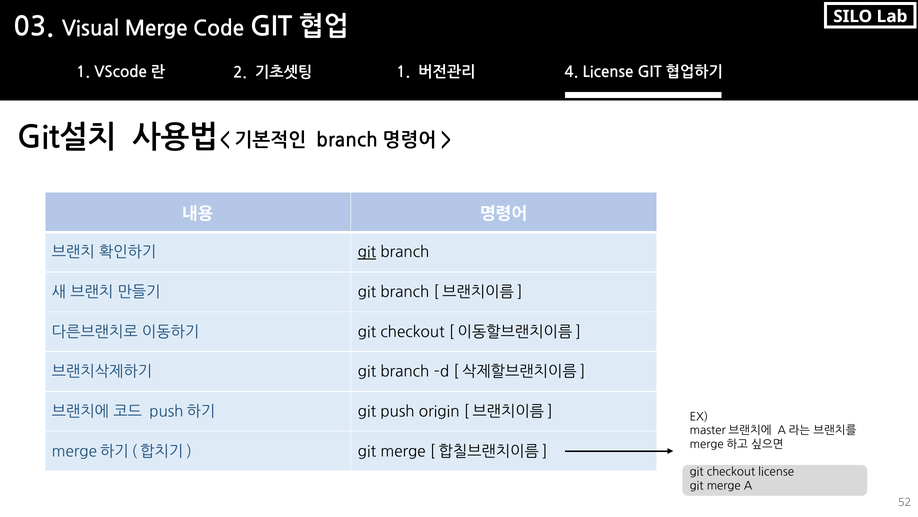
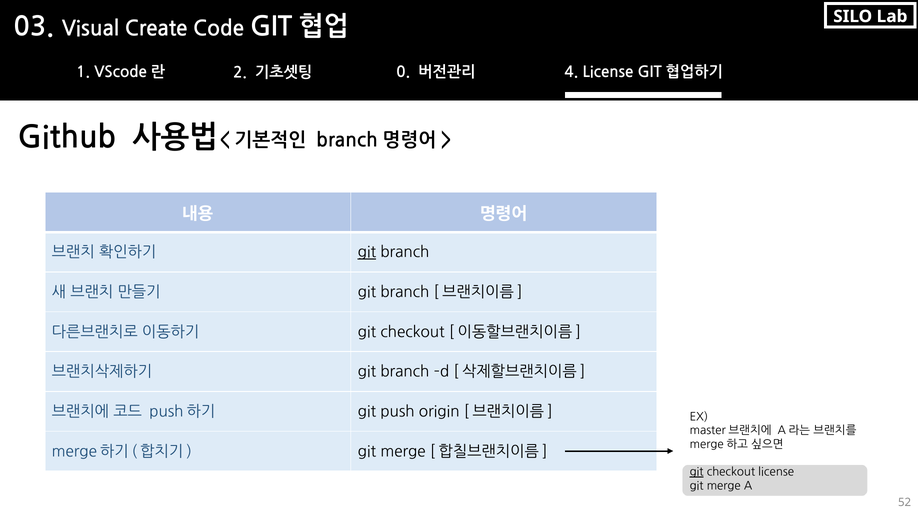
Visual Merge: Merge -> Create (156, 29)
1: 1 -> 0 (403, 72)
Git설치: Git설치 -> Github (67, 138)
git underline: none -> present (697, 471)
